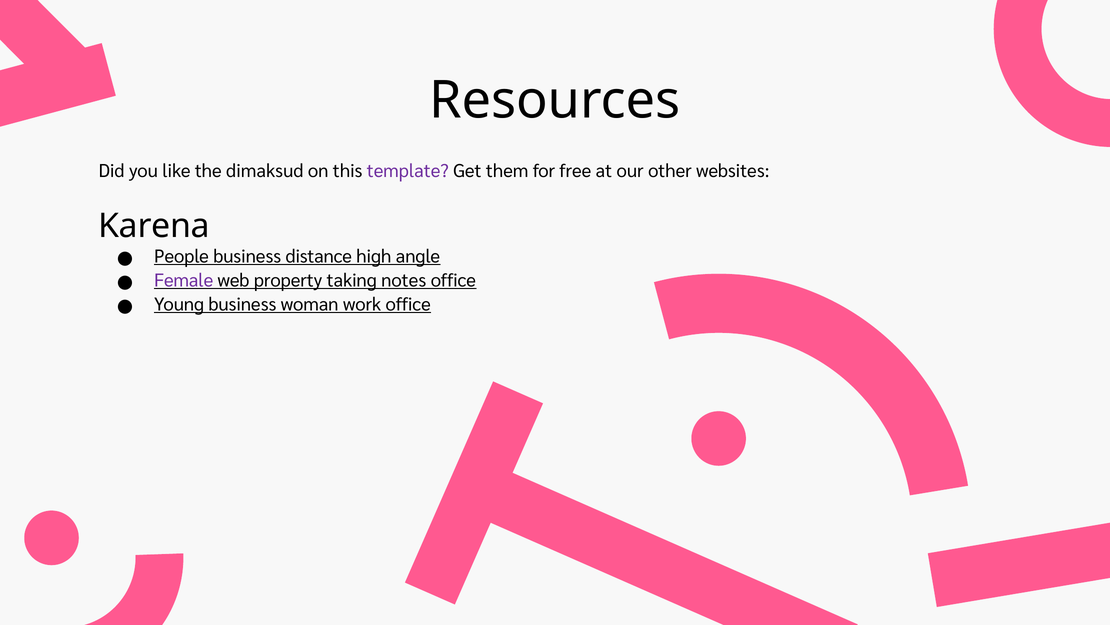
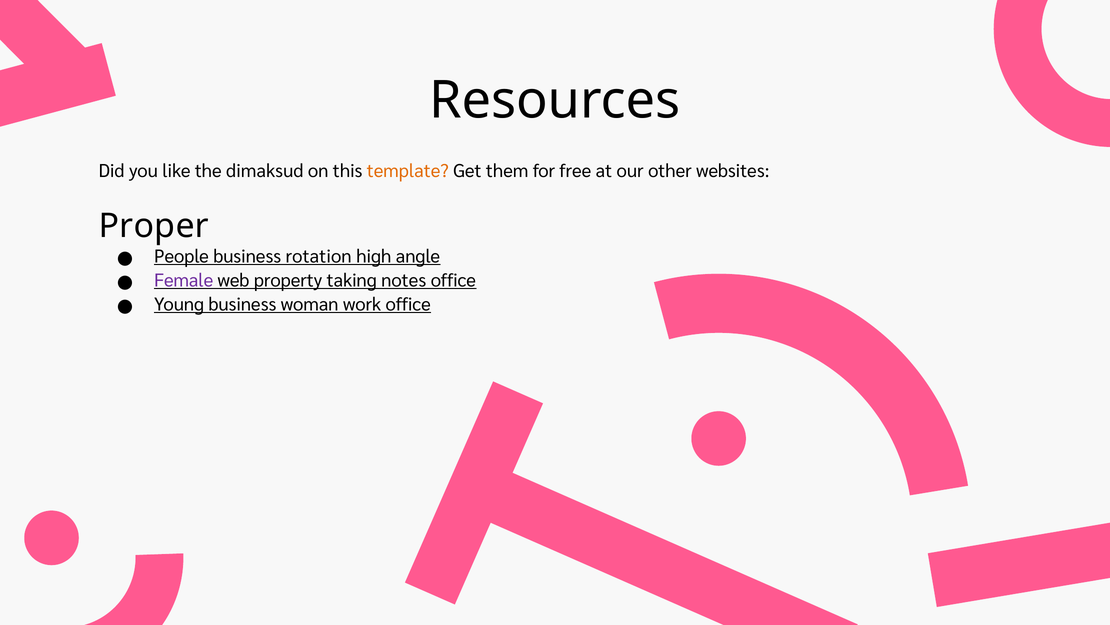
template colour: purple -> orange (408, 171)
Karena: Karena -> Proper (154, 226)
distance: distance -> rotation (319, 256)
